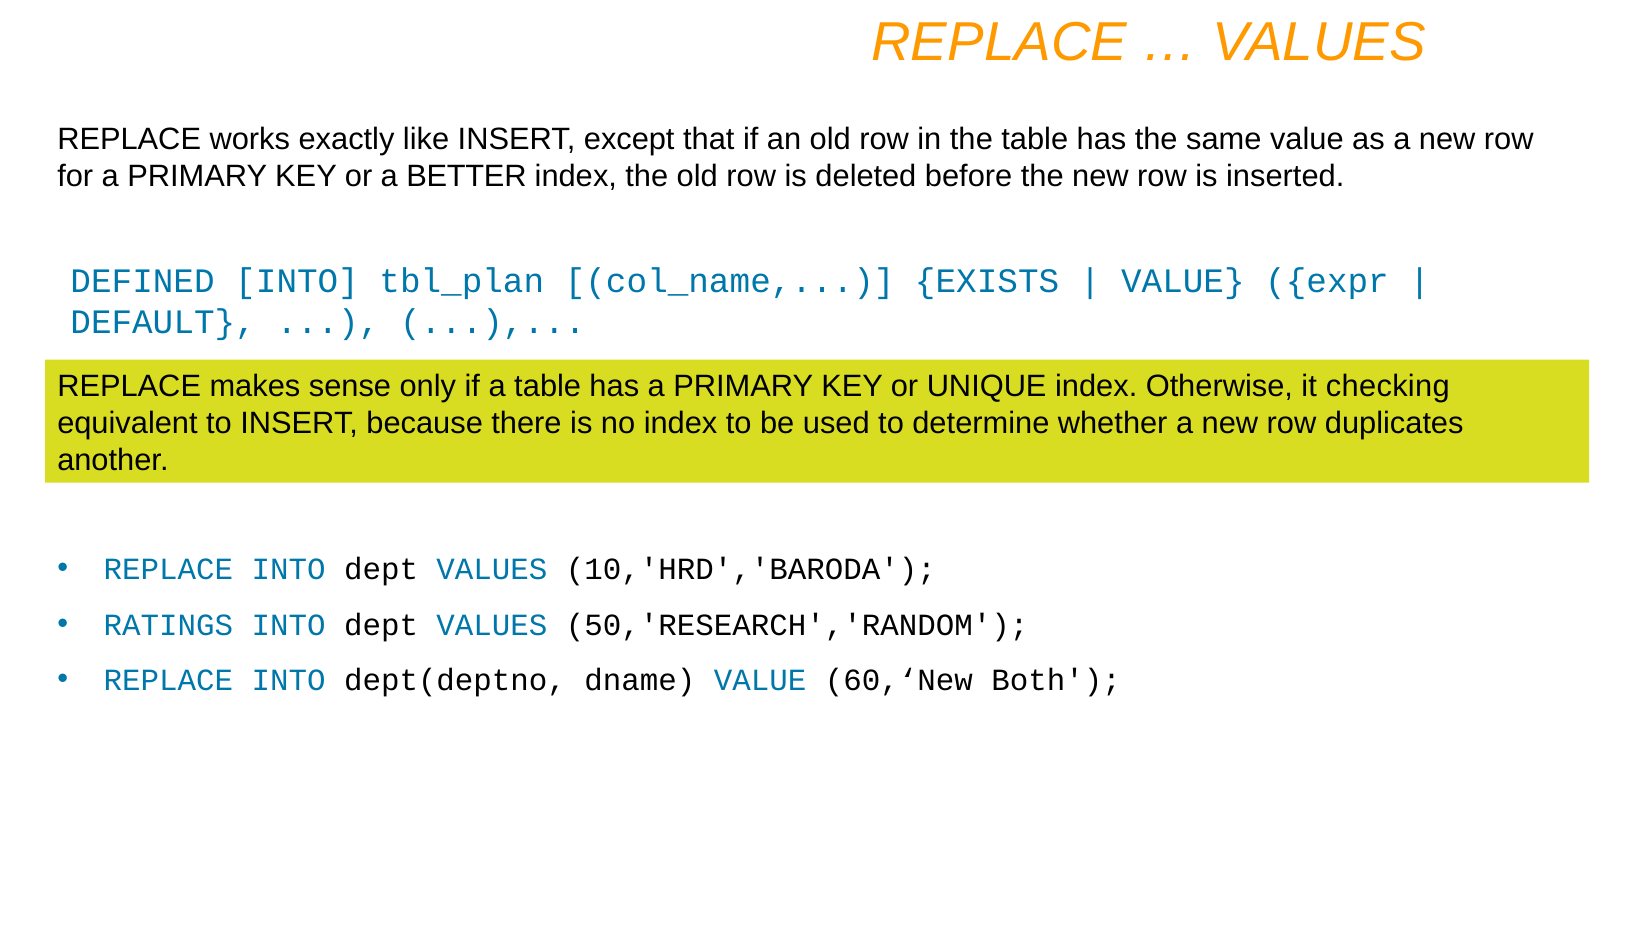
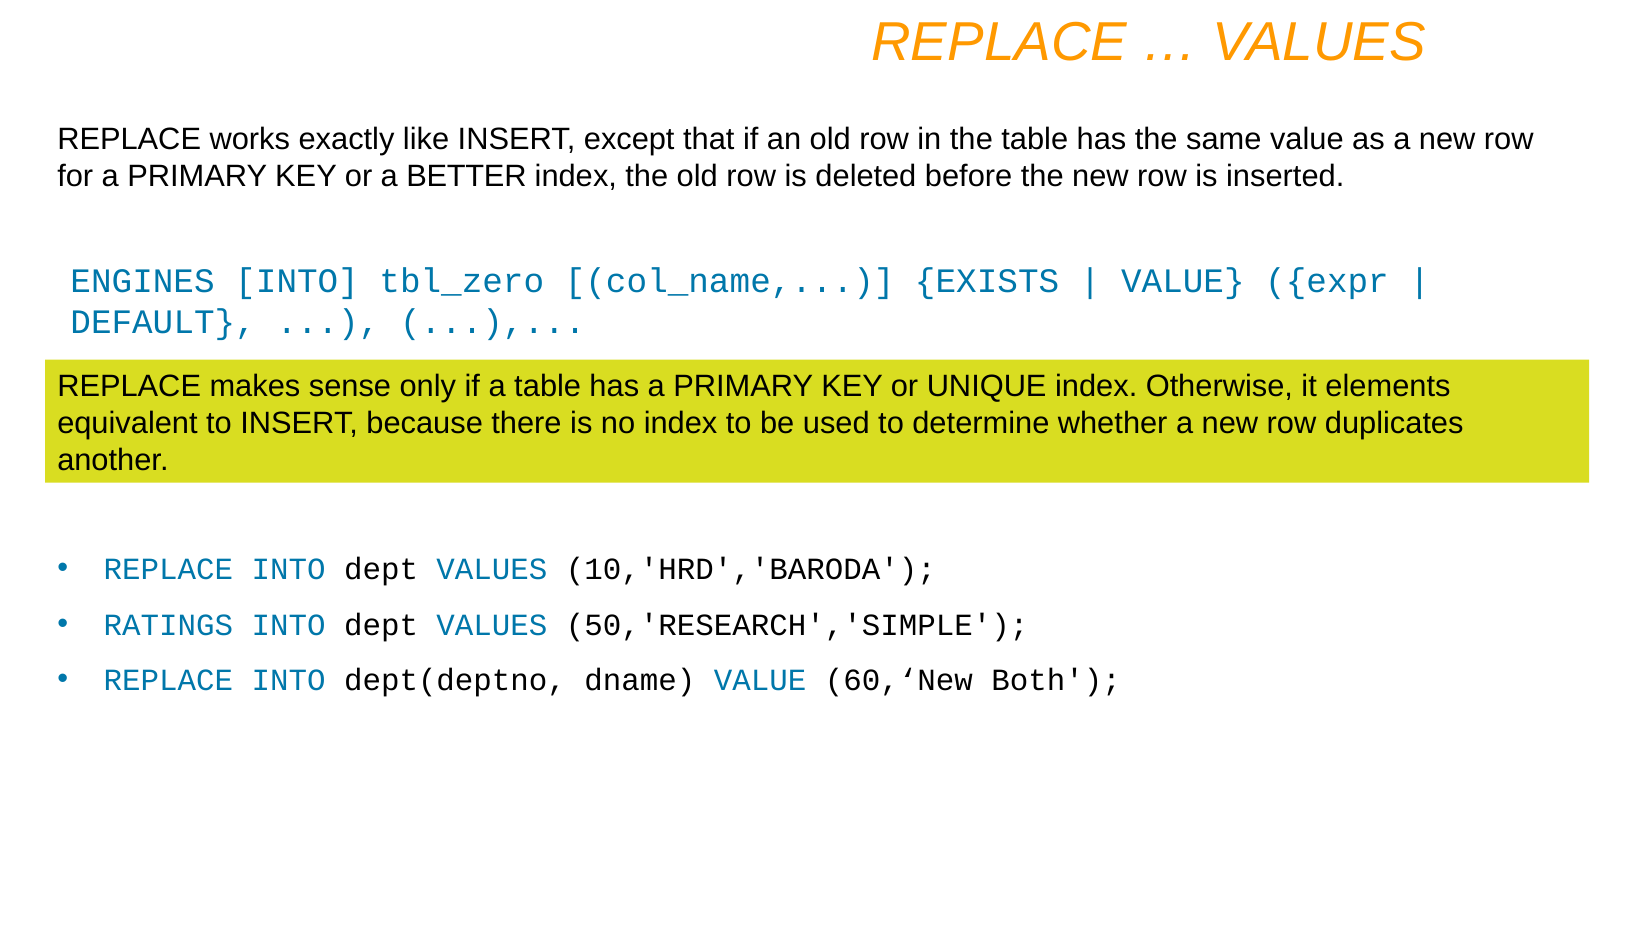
DEFINED: DEFINED -> ENGINES (143, 281)
tbl_plan: tbl_plan -> tbl_zero (462, 281)
checking: checking -> elements (1388, 386)
50,'RESEARCH','RANDOM: 50,'RESEARCH','RANDOM -> 50,'RESEARCH','SIMPLE (797, 625)
